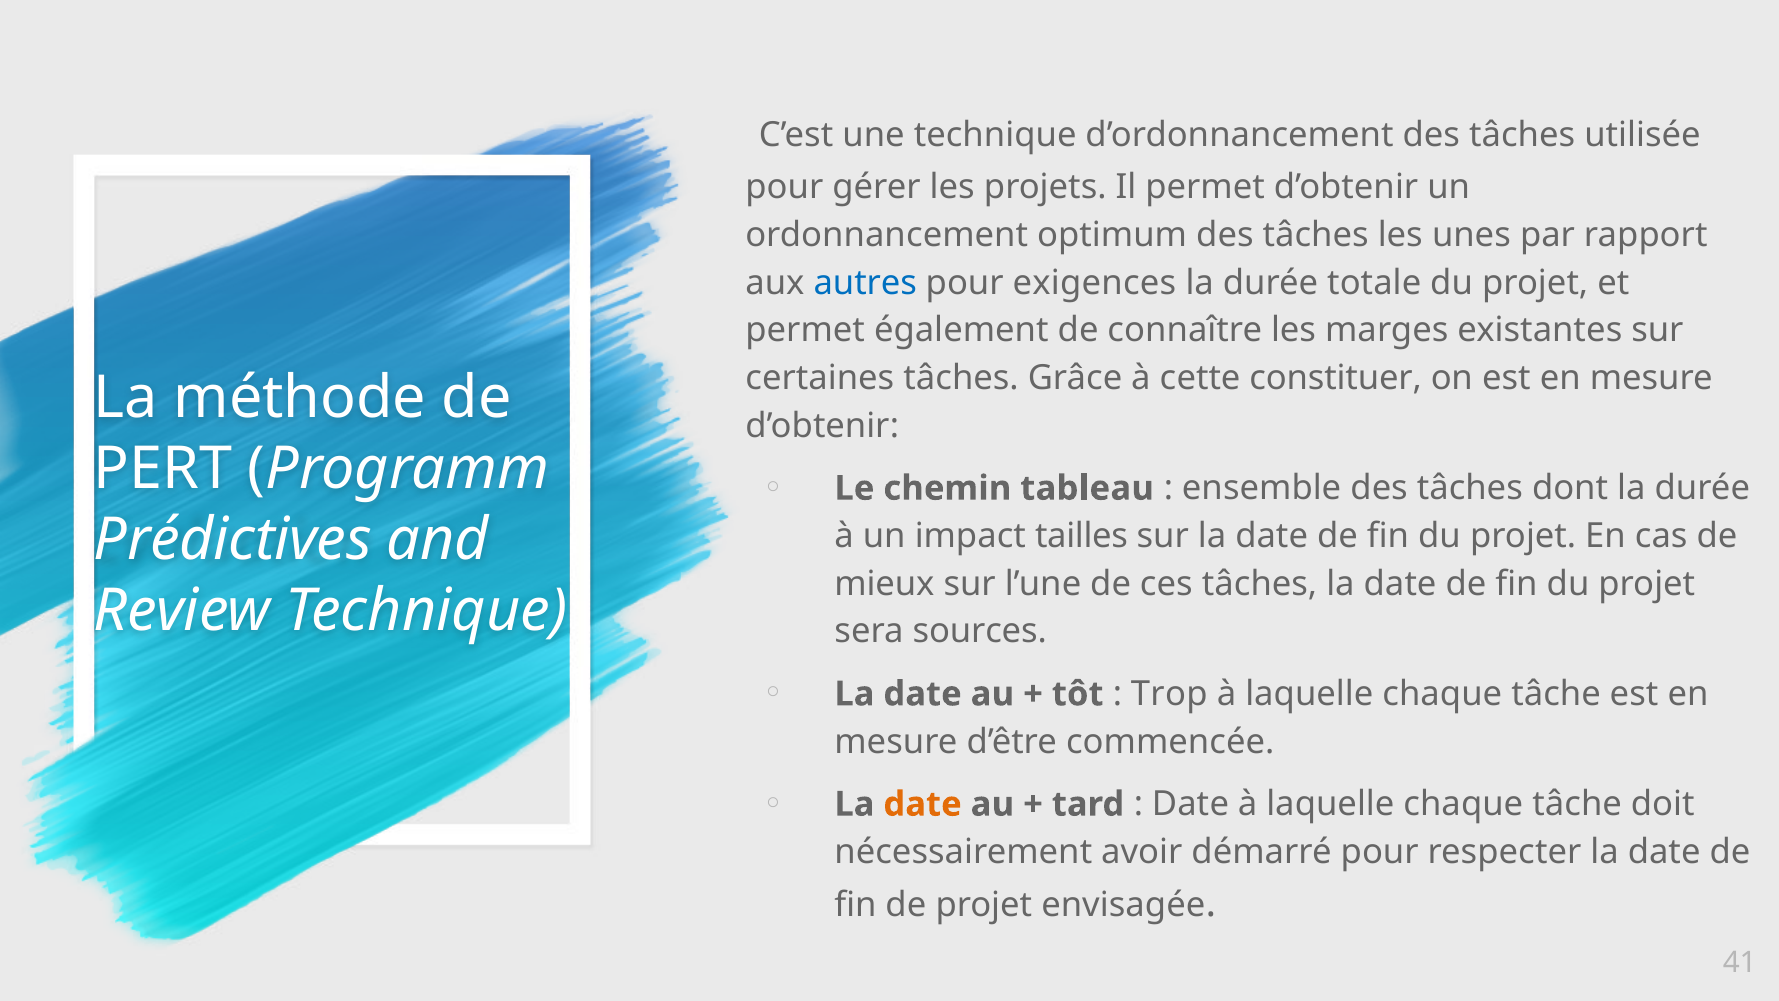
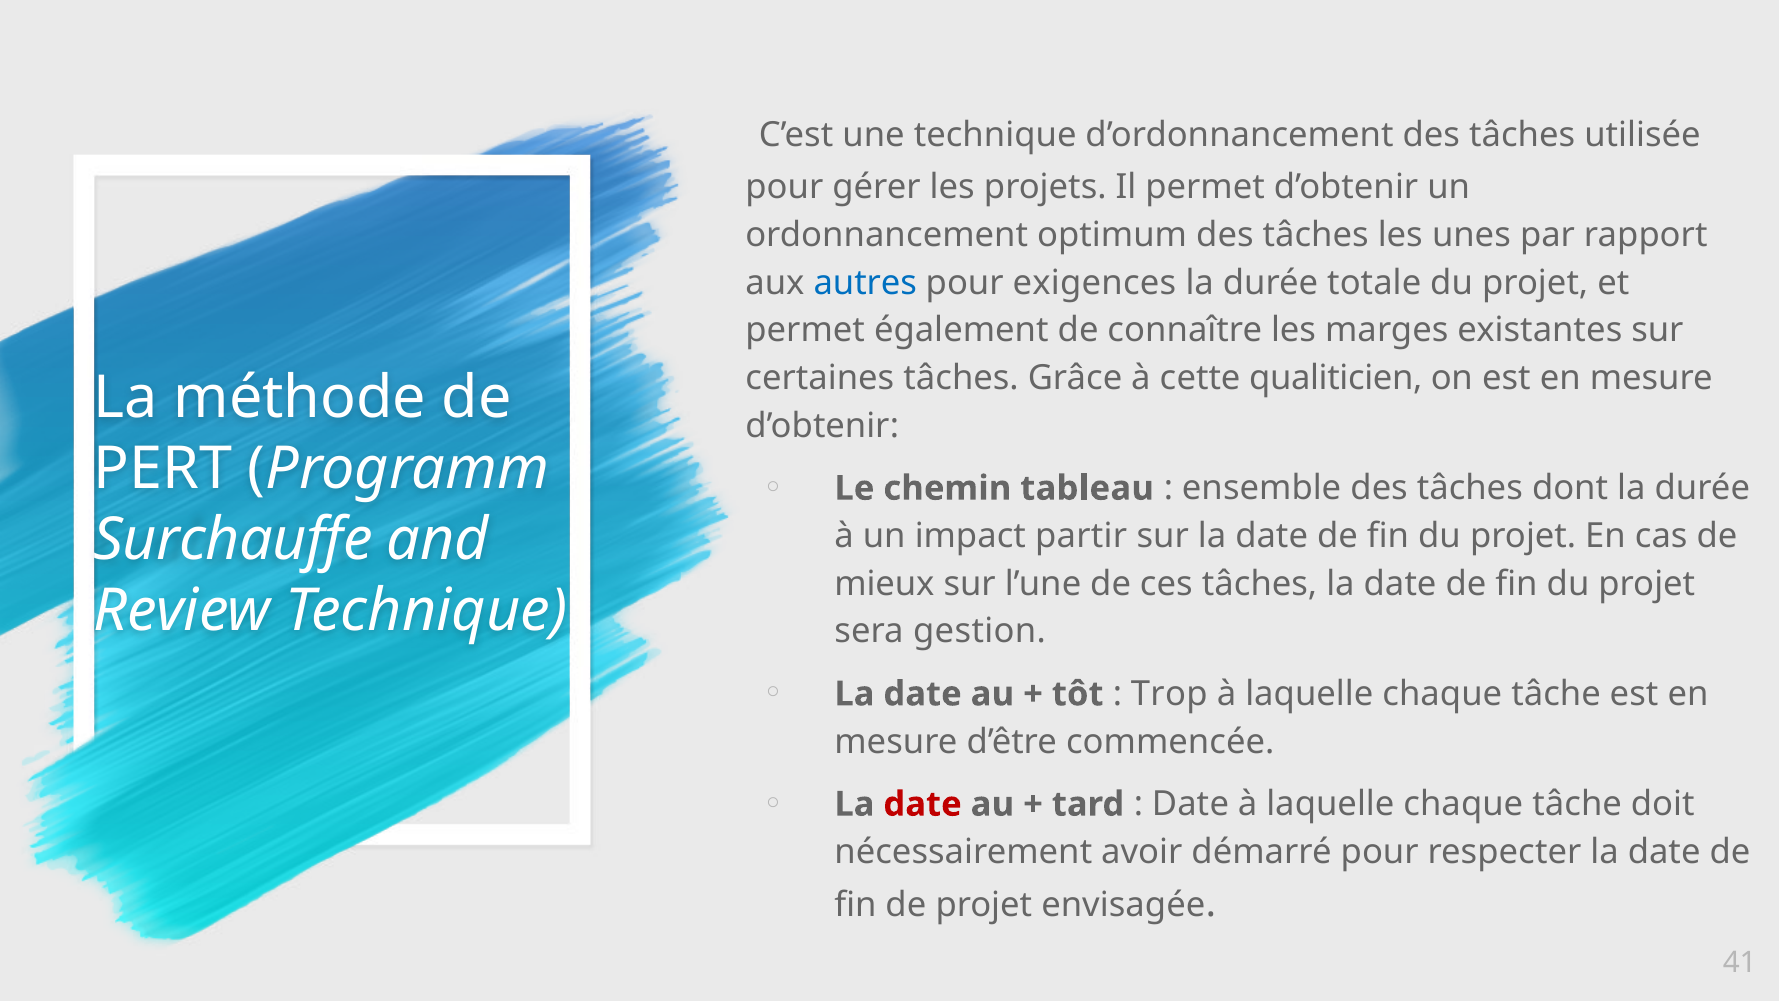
constituer: constituer -> qualiticien (1336, 378)
Prédictives: Prédictives -> Surchauffe (233, 540)
tailles: tailles -> partir (1081, 536)
sources: sources -> gestion (980, 631)
date colour: orange -> red (923, 804)
